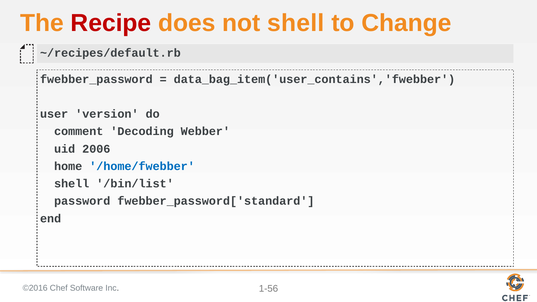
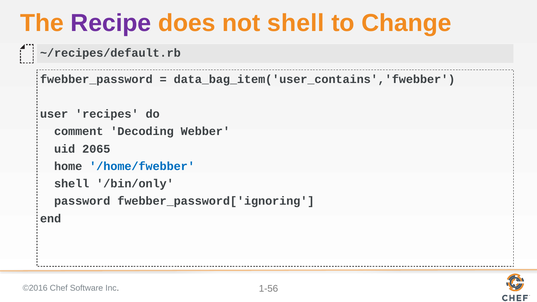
Recipe colour: red -> purple (111, 23)
version: version -> recipes (107, 114)
2006: 2006 -> 2065 (96, 149)
/bin/list: /bin/list -> /bin/only (135, 184)
fwebber_password['standard: fwebber_password['standard -> fwebber_password['ignoring (216, 201)
